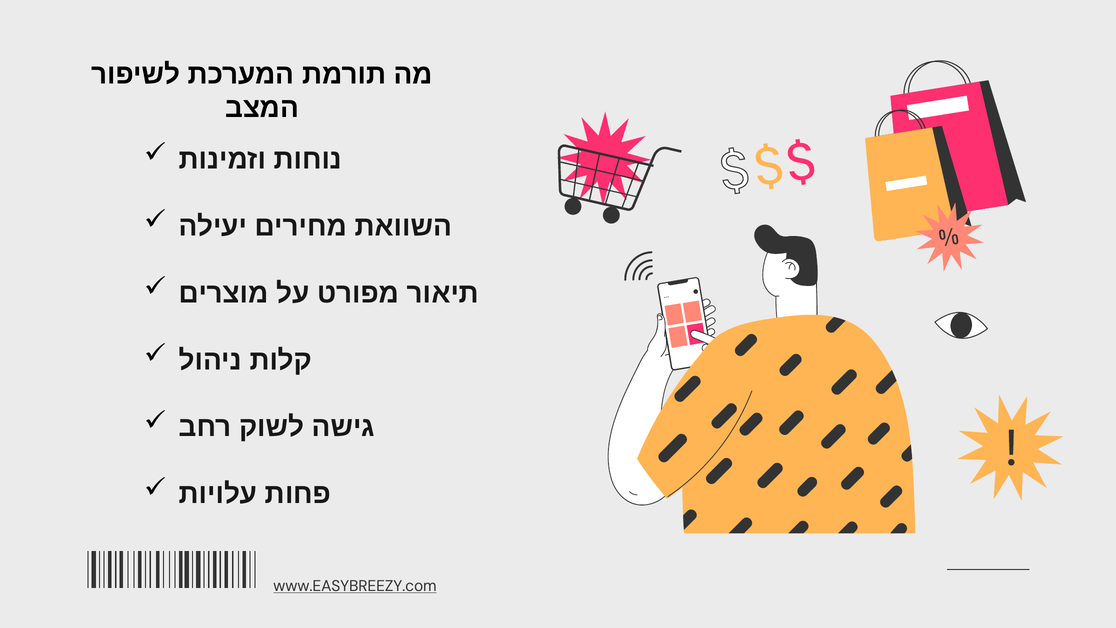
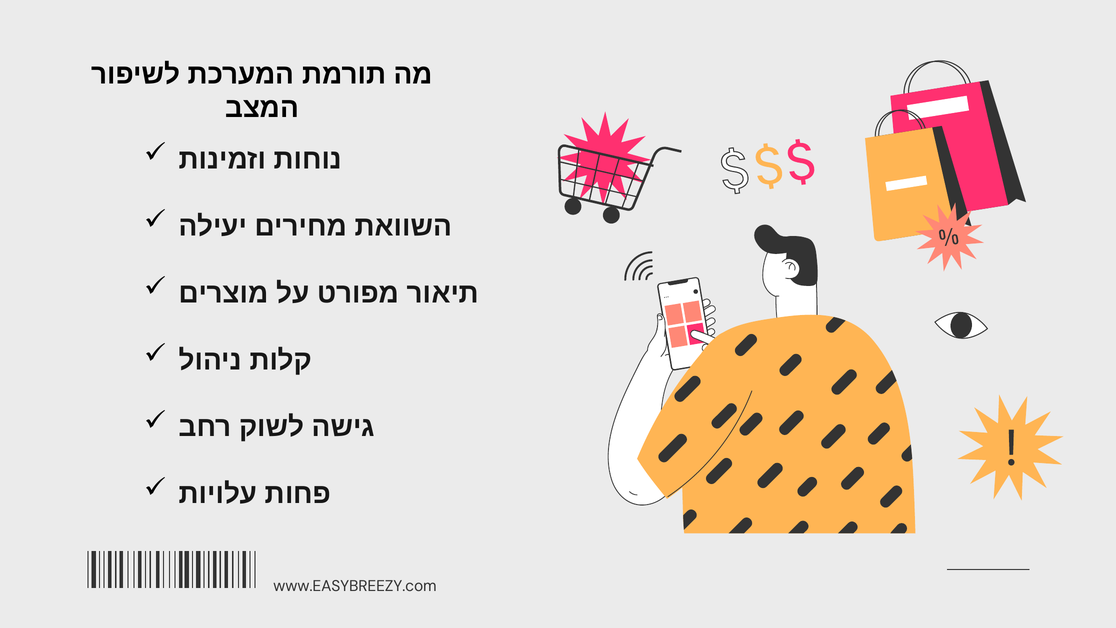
www.EASYBREEZY.com underline: present -> none (355, 586)
